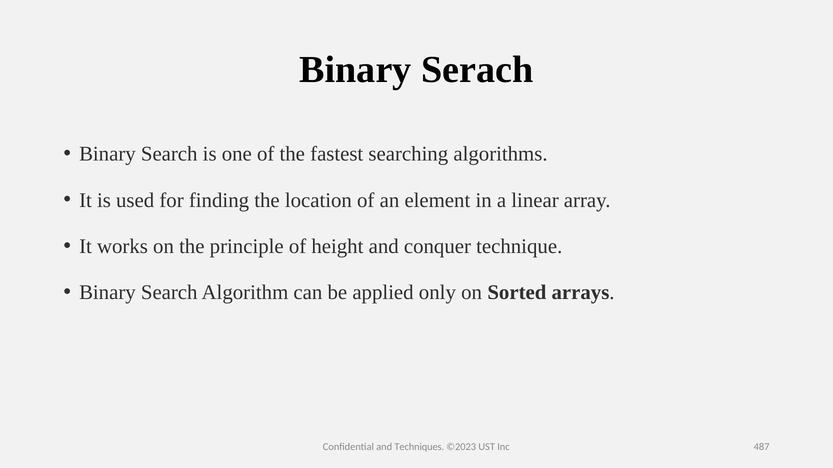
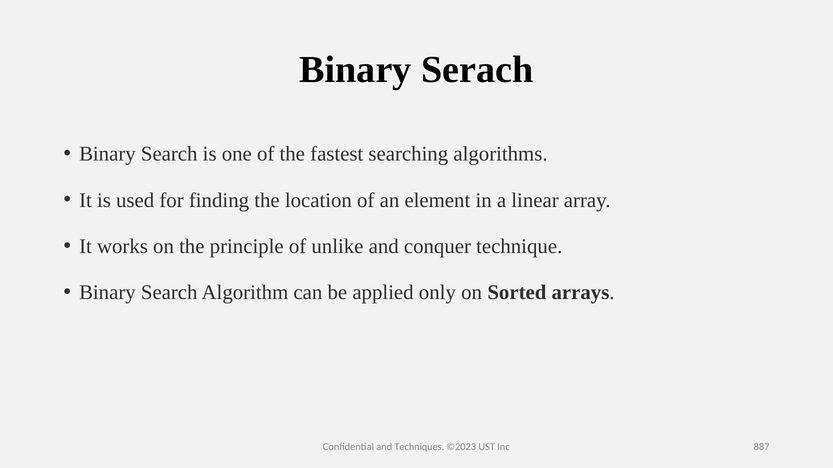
height: height -> unlike (337, 247)
487: 487 -> 887 (762, 447)
